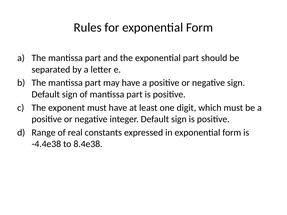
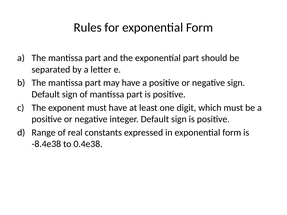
-4.4e38: -4.4e38 -> -8.4e38 (46, 144)
8.4e38: 8.4e38 -> 0.4e38 (88, 144)
